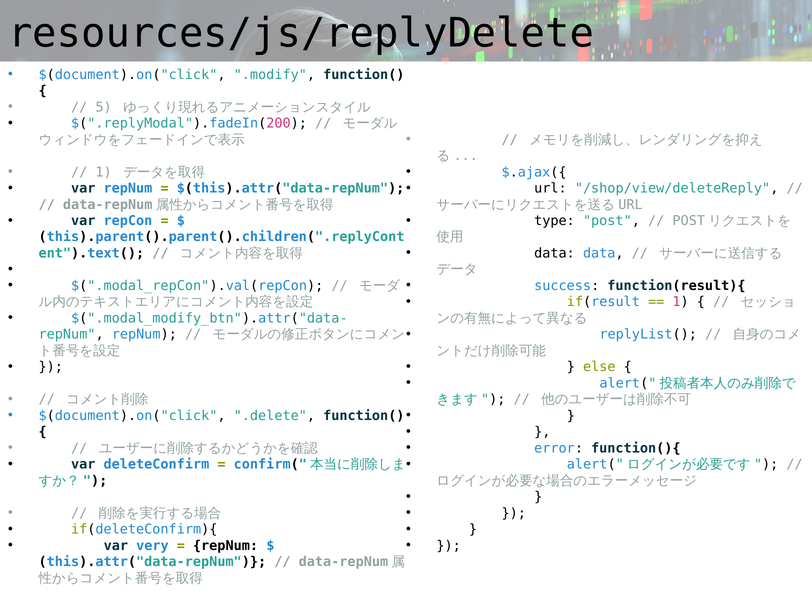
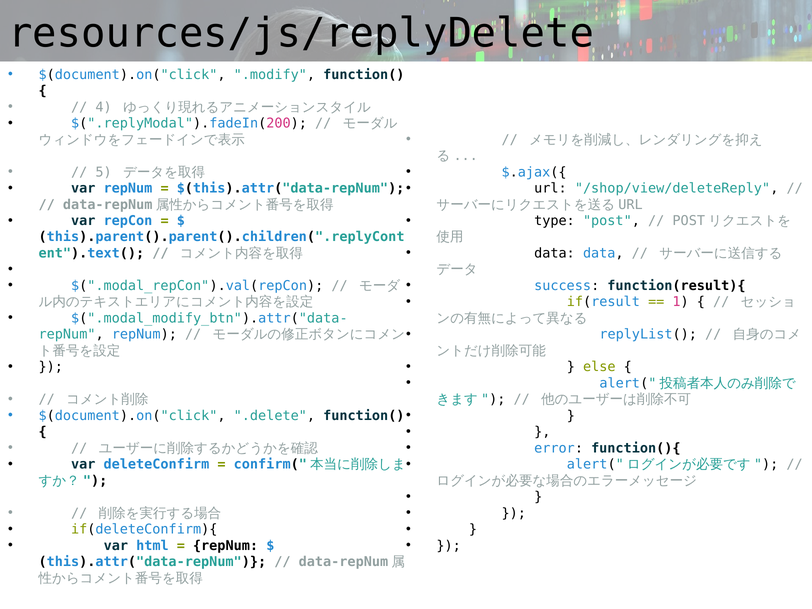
5: 5 -> 4 (104, 107)
1: 1 -> 5 (104, 172)
very: very -> html (152, 546)
